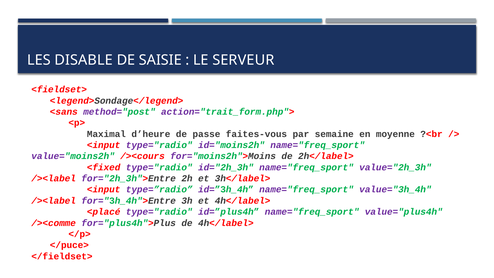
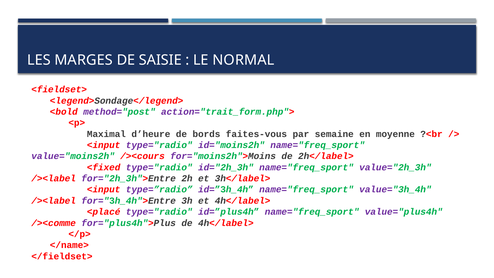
DISABLE: DISABLE -> MARGES (84, 60)
SERVEUR: SERVEUR -> NORMAL (243, 60)
<sans: <sans -> <bold (64, 112)
passe: passe -> bords (206, 134)
</puce>: </puce> -> </name> (69, 245)
